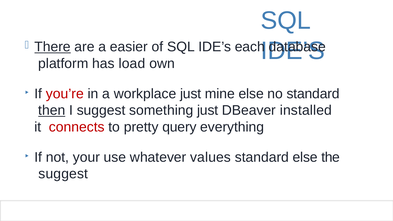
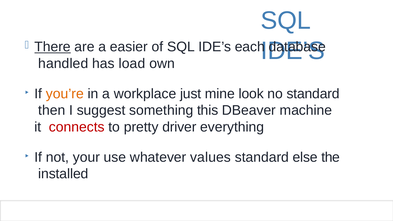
platform: platform -> handled (63, 64)
you’re colour: red -> orange (65, 94)
mine else: else -> look (251, 94)
then underline: present -> none (52, 110)
something just: just -> this (208, 110)
installed: installed -> machine (306, 110)
query: query -> driver (179, 127)
suggest: suggest -> installed (63, 174)
